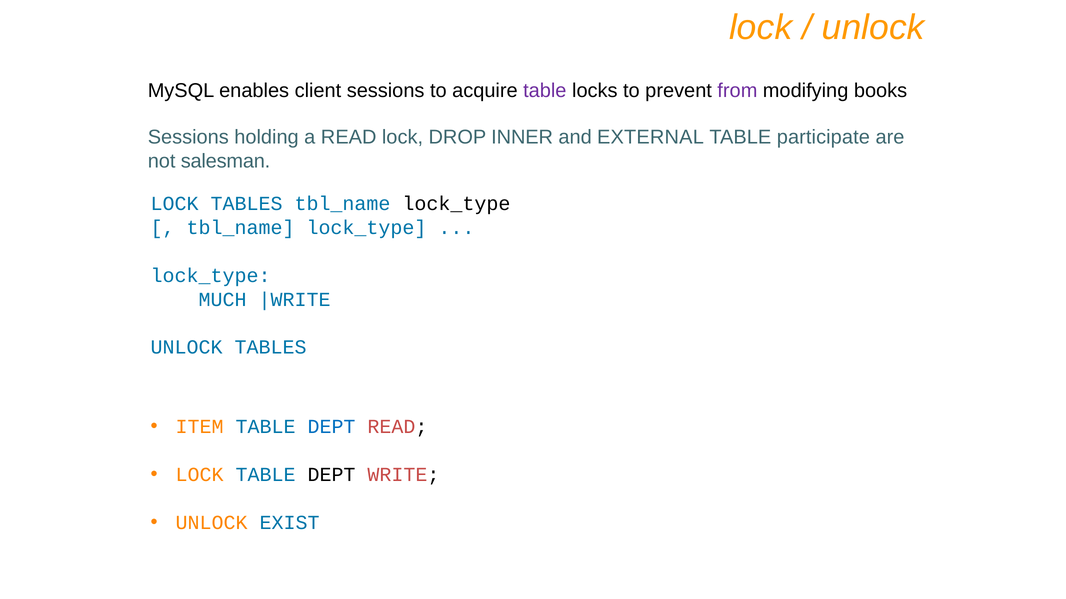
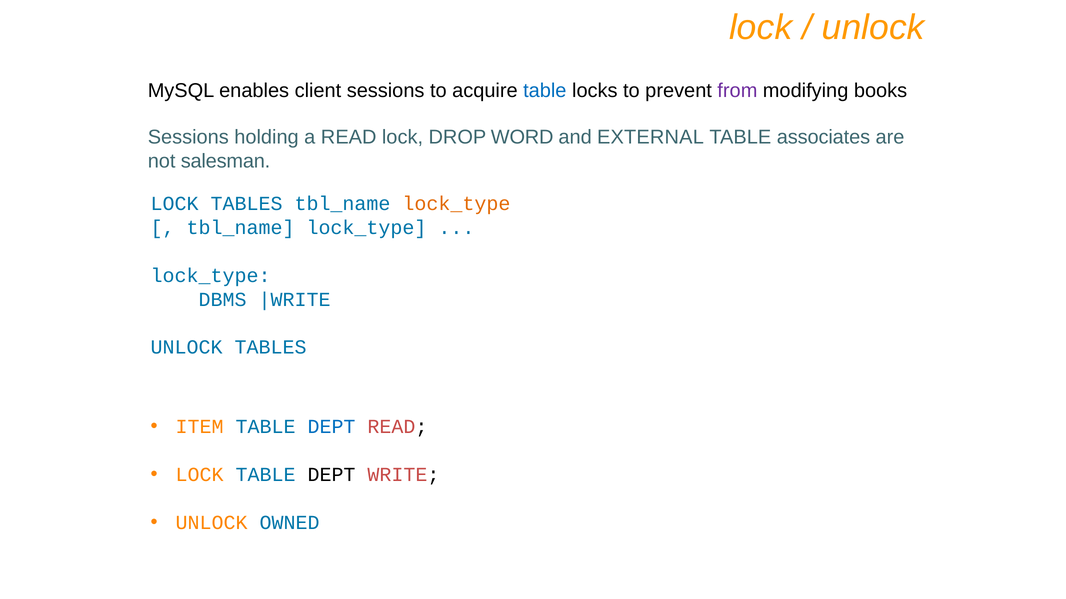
table colour: purple -> blue (545, 91)
INNER: INNER -> WORD (522, 137)
participate: participate -> associates (823, 137)
lock_type colour: black -> orange (456, 204)
MUCH: MUCH -> DBMS (223, 300)
EXIST: EXIST -> OWNED (290, 523)
